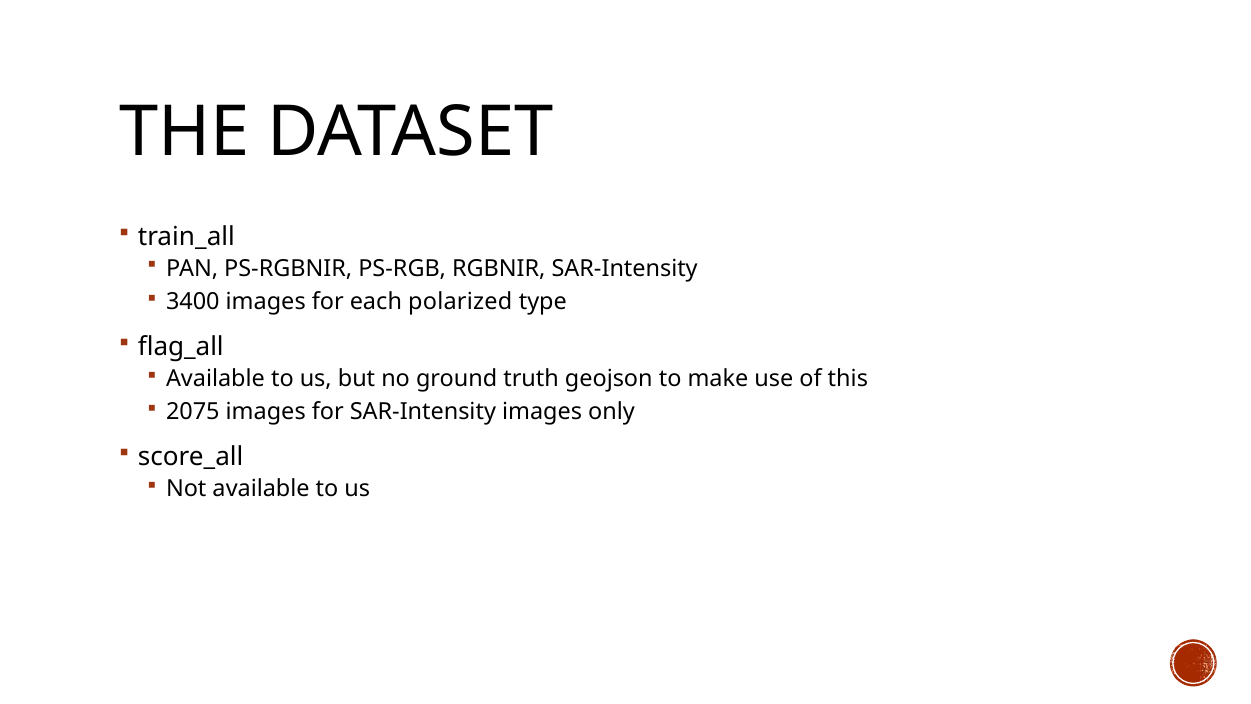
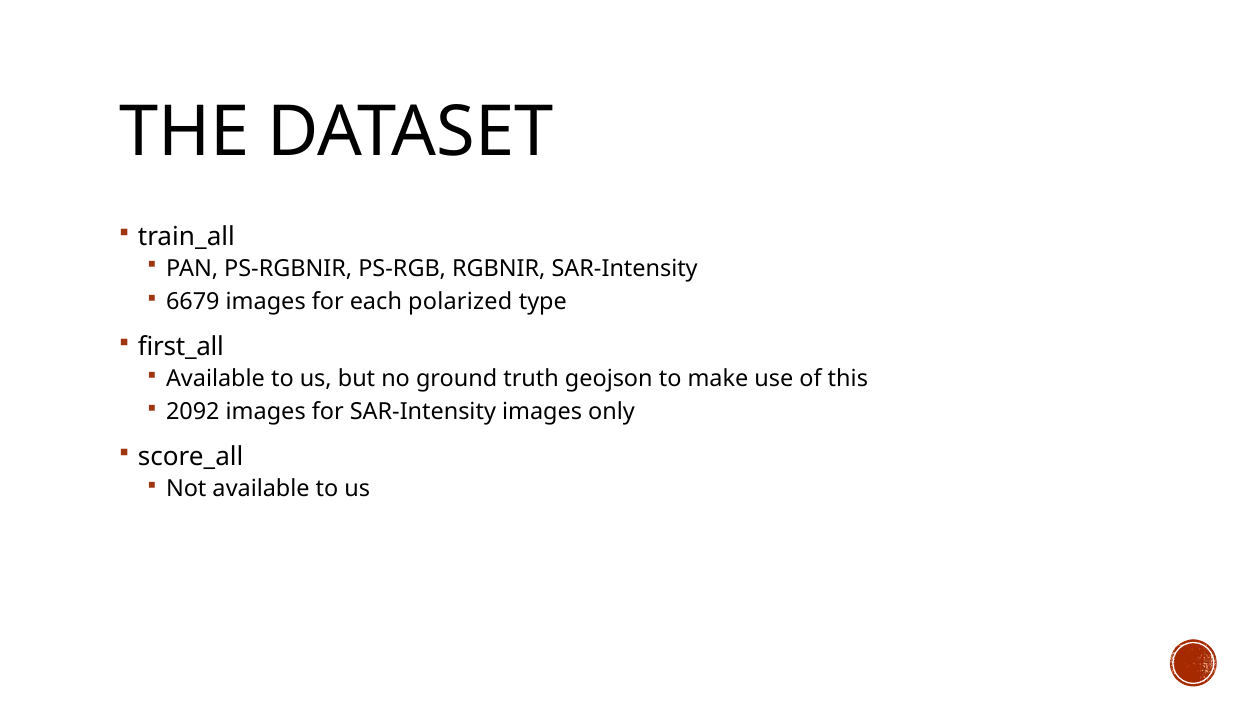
3400: 3400 -> 6679 (193, 301)
flag_all: flag_all -> first_all (181, 346)
2075: 2075 -> 2092 (193, 412)
